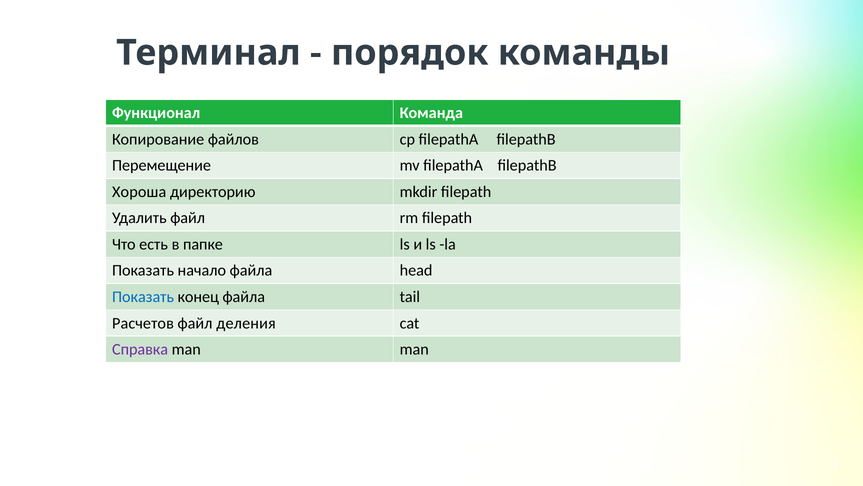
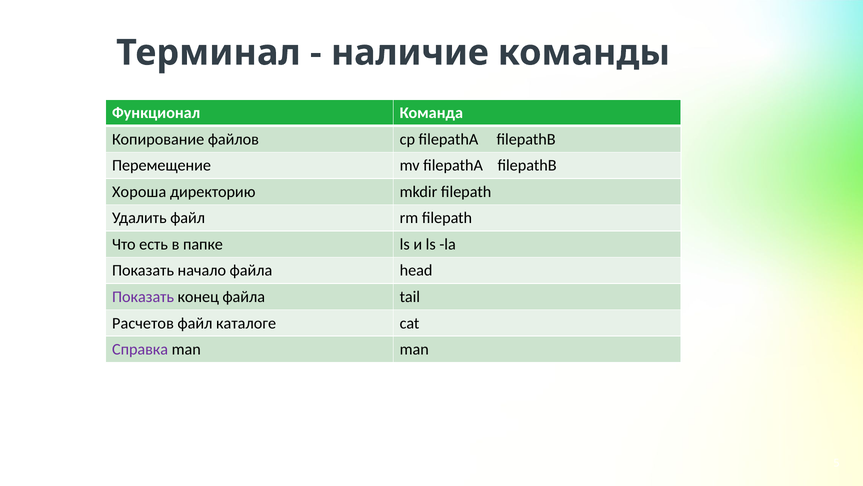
порядок: порядок -> наличие (410, 53)
Показать colour: blue -> purple (143, 297)
деления: деления -> каталоге (246, 323)
